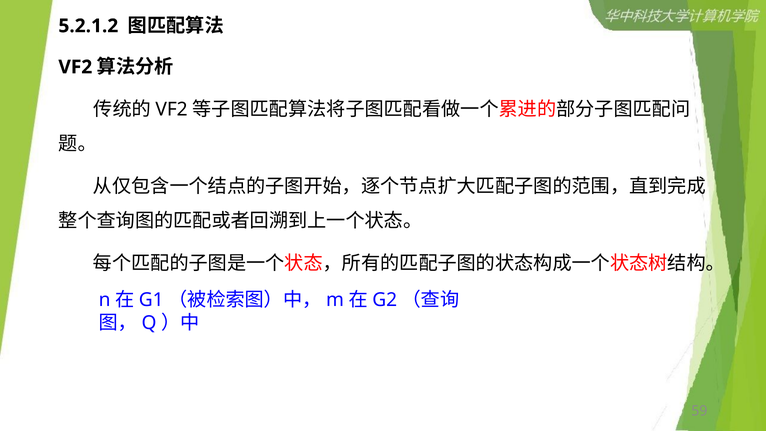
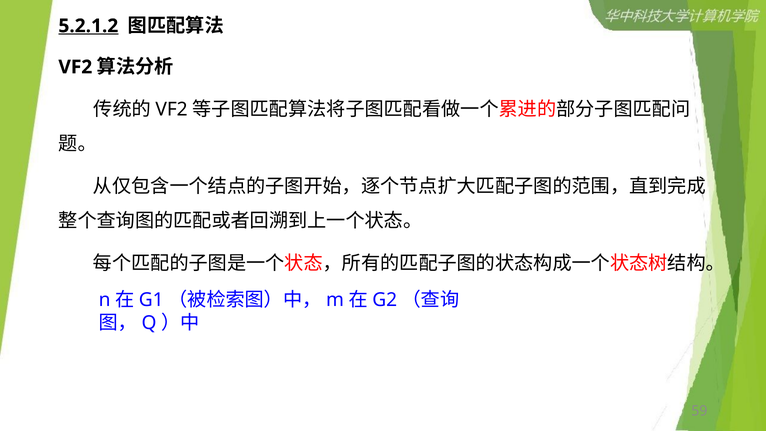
5.2.1.2 underline: none -> present (88, 26)
